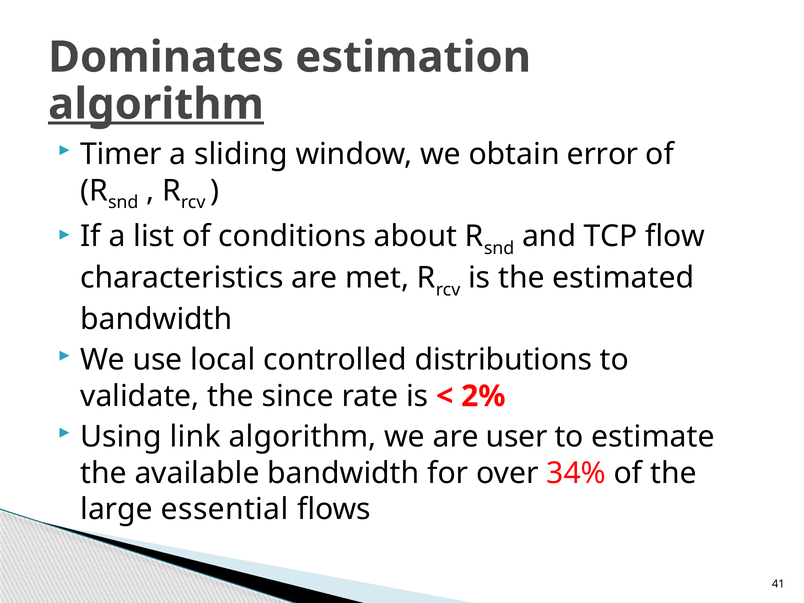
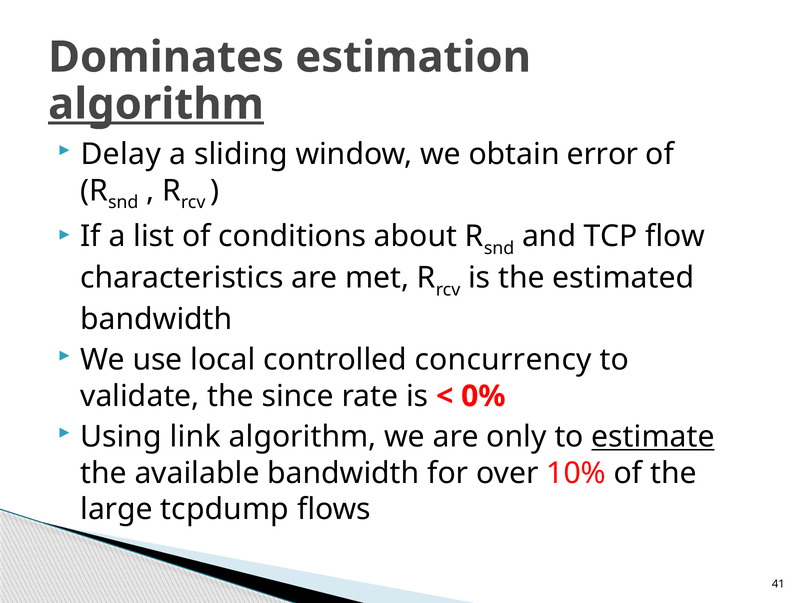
Timer: Timer -> Delay (121, 154)
distributions: distributions -> concurrency (503, 360)
2%: 2% -> 0% (483, 396)
user: user -> only (517, 437)
estimate underline: none -> present (653, 437)
34%: 34% -> 10% (576, 473)
essential: essential -> tcpdump (225, 509)
